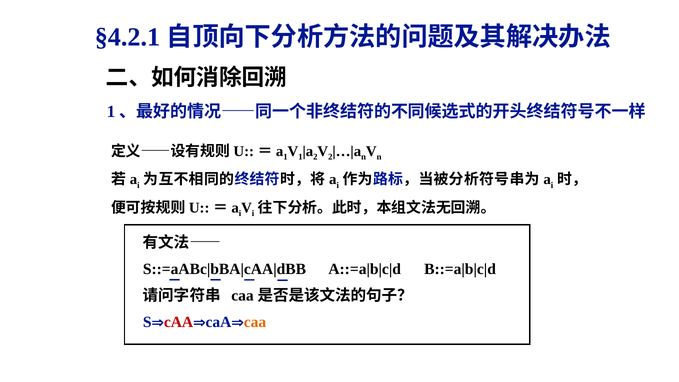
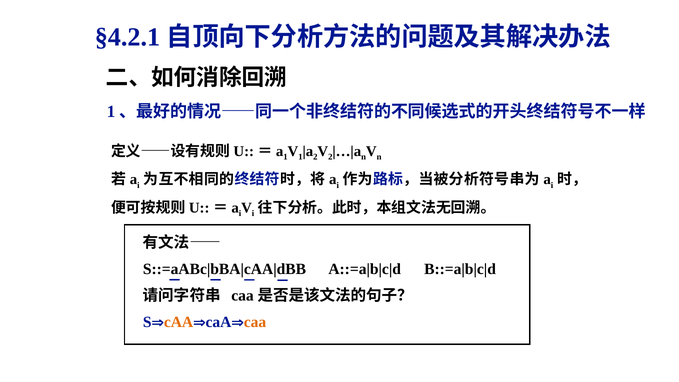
cAA colour: red -> orange (179, 322)
